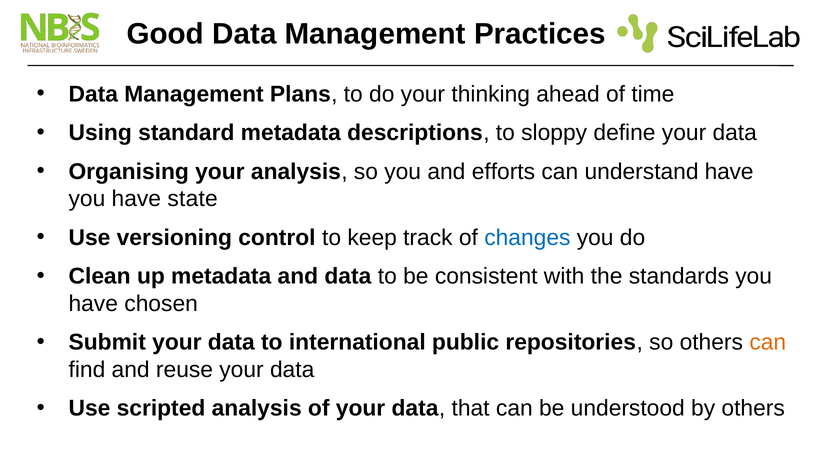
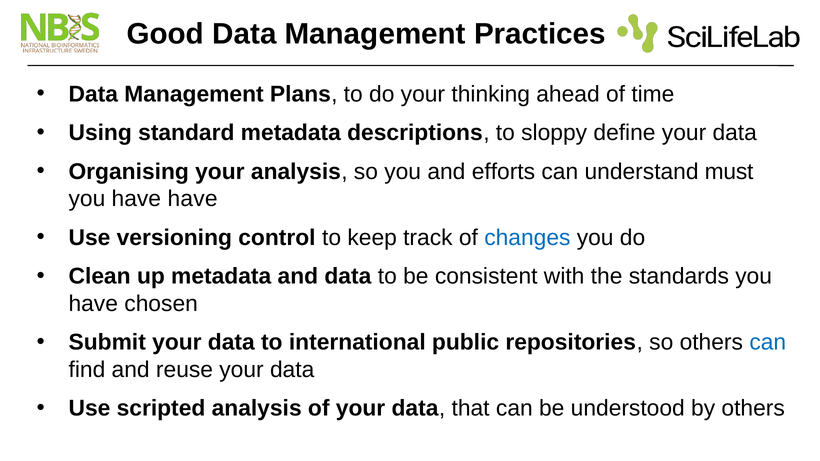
understand have: have -> must (729, 172)
have state: state -> have (193, 199)
can colour: orange -> blue (768, 343)
